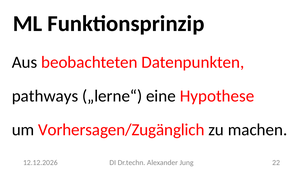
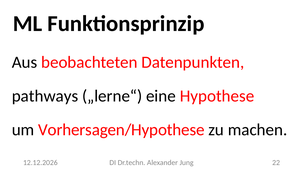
Vorhersagen/Zugänglich: Vorhersagen/Zugänglich -> Vorhersagen/Hypothese (121, 130)
